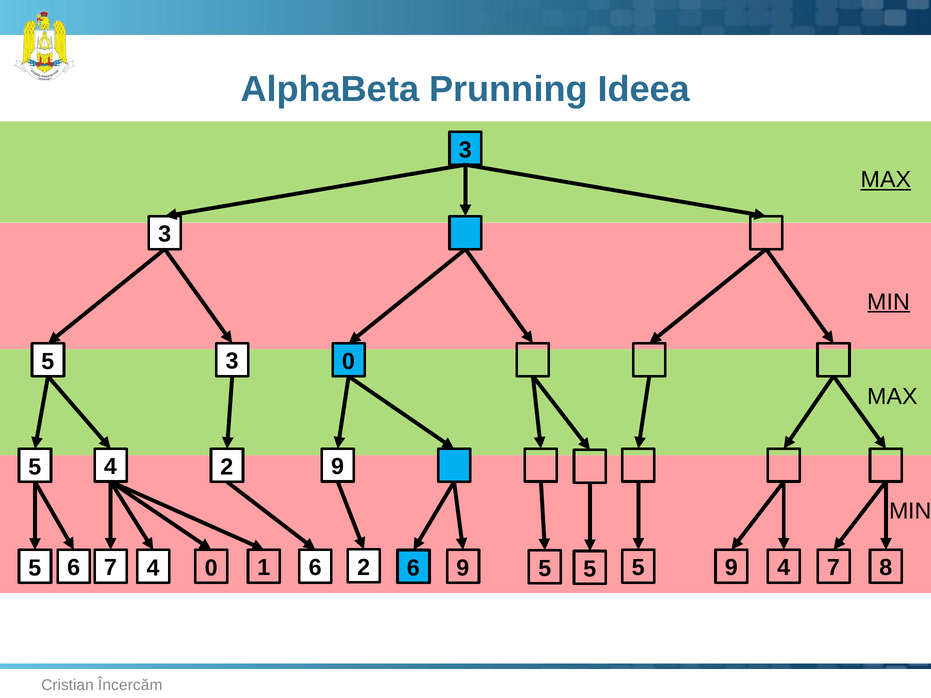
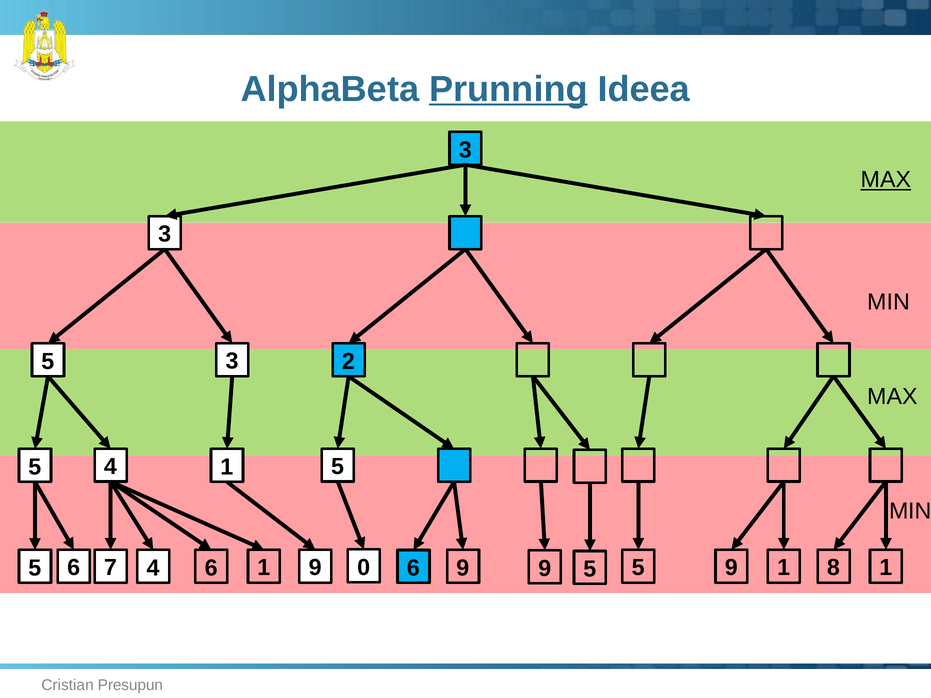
Prunning underline: none -> present (508, 89)
MIN underline: present -> none (889, 302)
0: 0 -> 2 (348, 362)
9: 9 -> 5 (338, 467)
2: 2 -> 1 (227, 467)
6: 6 -> 9 (315, 568)
5: 5 -> 9 (545, 569)
4: 4 -> 1 (784, 568)
0: 0 -> 6 (211, 568)
1 2: 2 -> 0 (364, 568)
9 7: 7 -> 8 (833, 568)
9 8: 8 -> 1 (886, 568)
Încercăm: Încercăm -> Presupun (130, 685)
